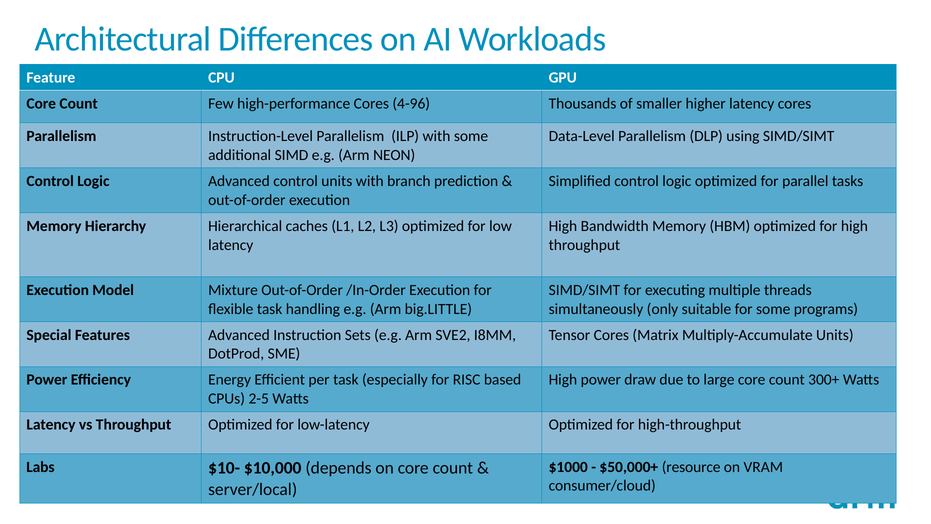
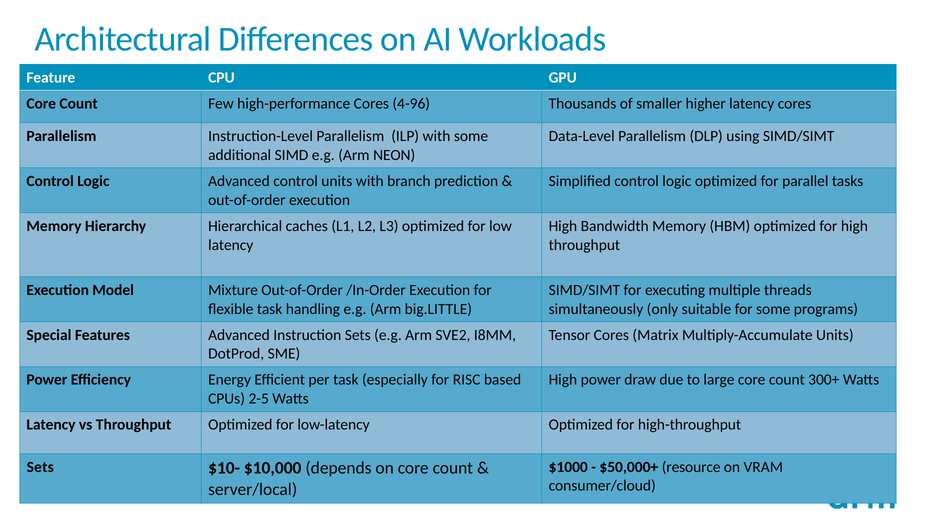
Labs: Labs -> Sets (40, 467)
